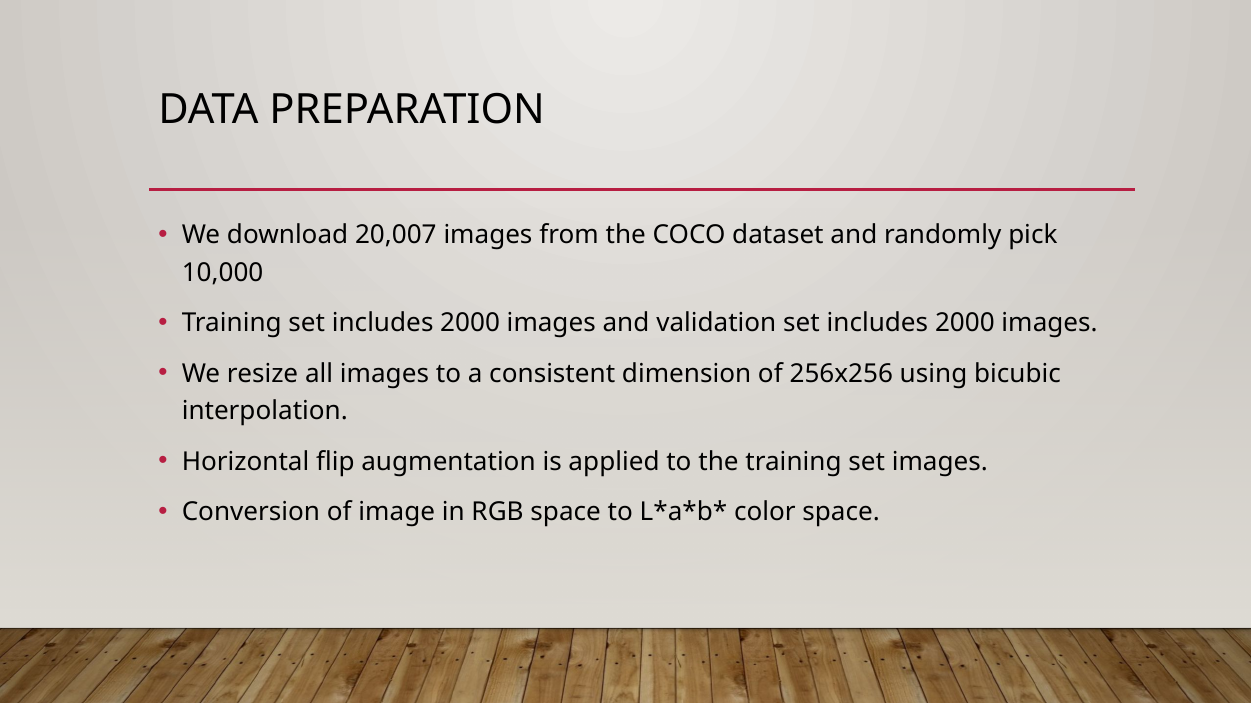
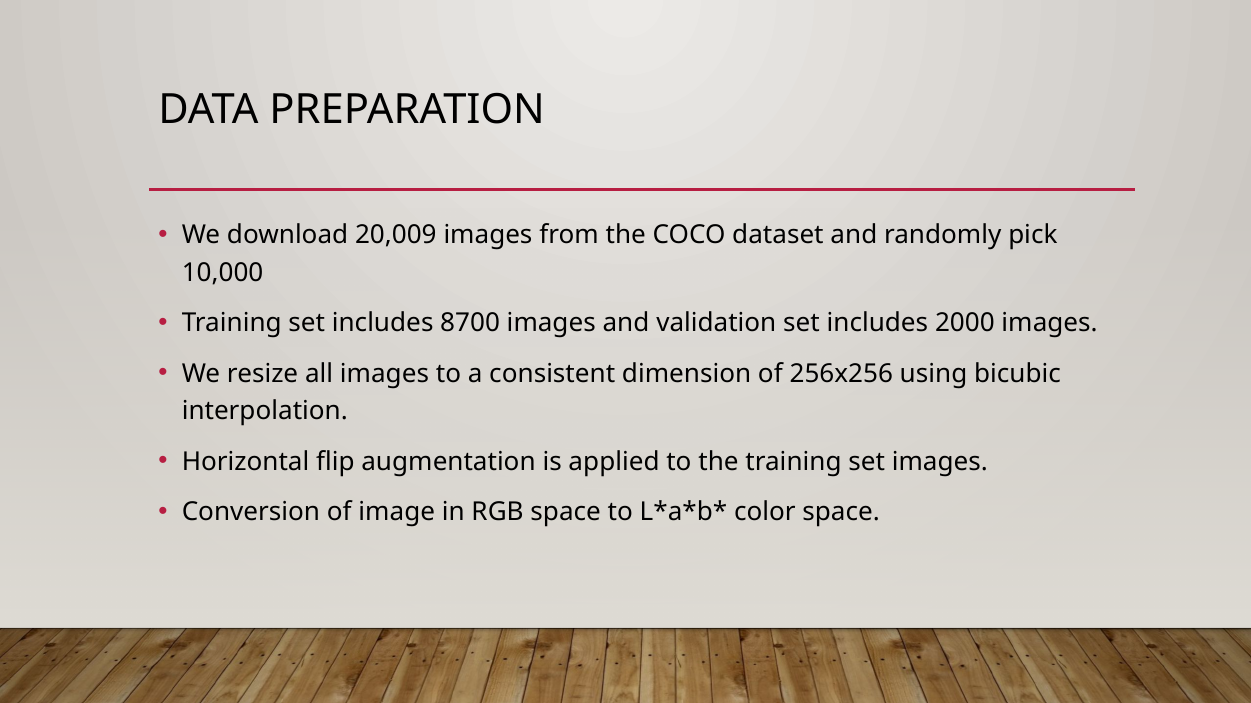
20,007: 20,007 -> 20,009 (396, 235)
Training set includes 2000: 2000 -> 8700 (470, 323)
